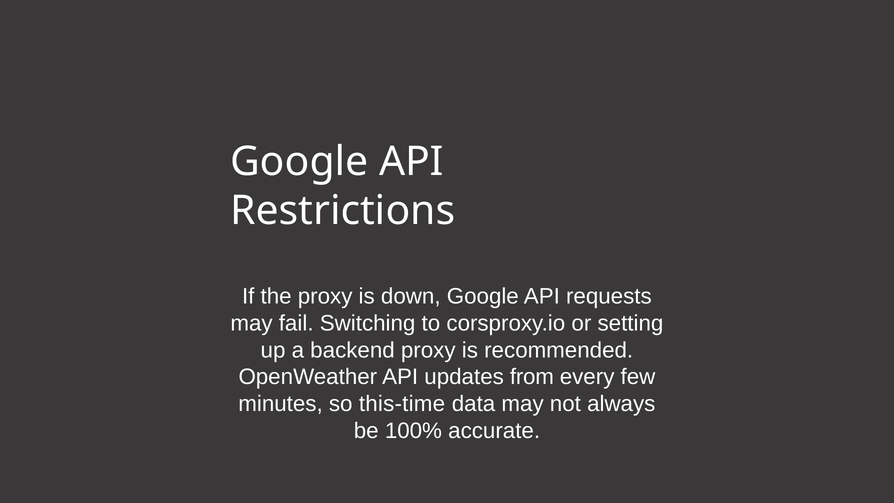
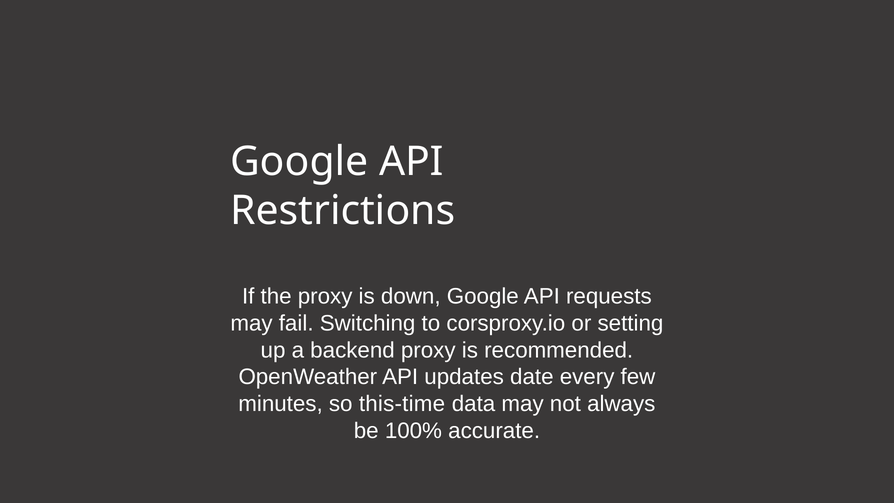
from: from -> date (532, 377)
